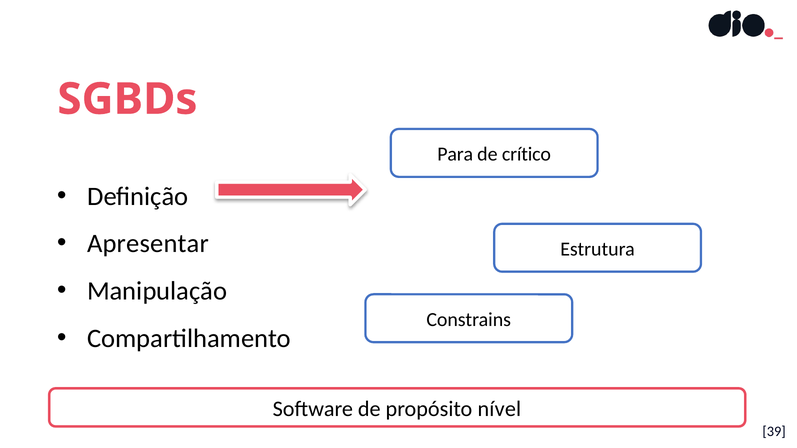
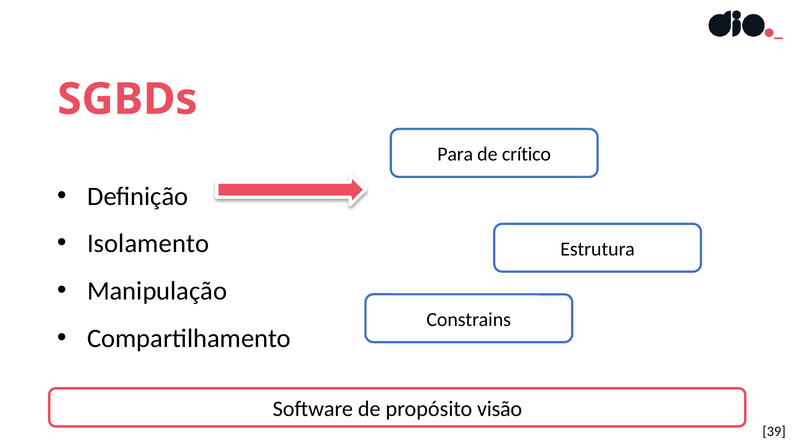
Apresentar: Apresentar -> Isolamento (148, 244)
nível: nível -> visão (500, 409)
